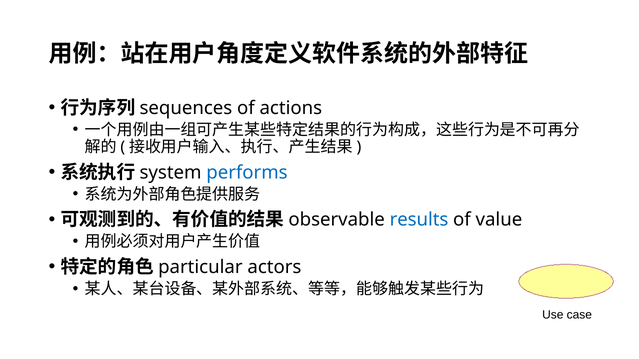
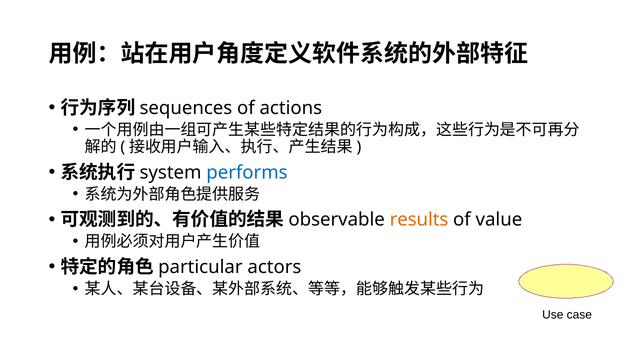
results colour: blue -> orange (419, 220)
